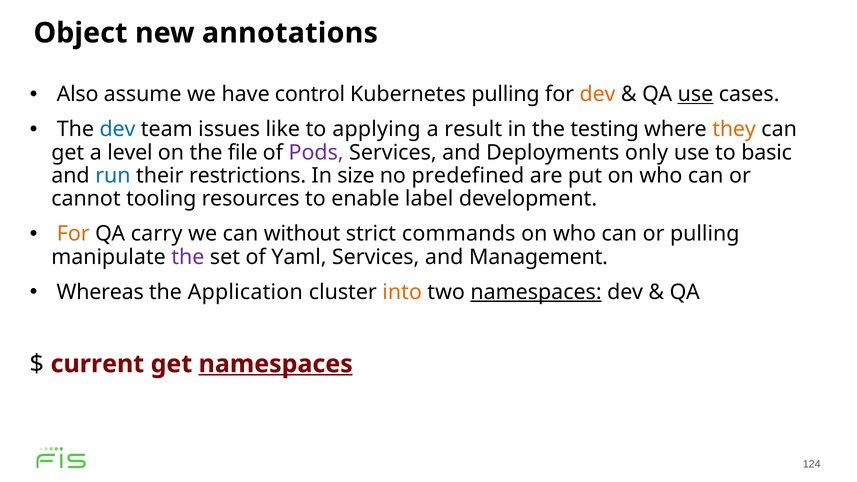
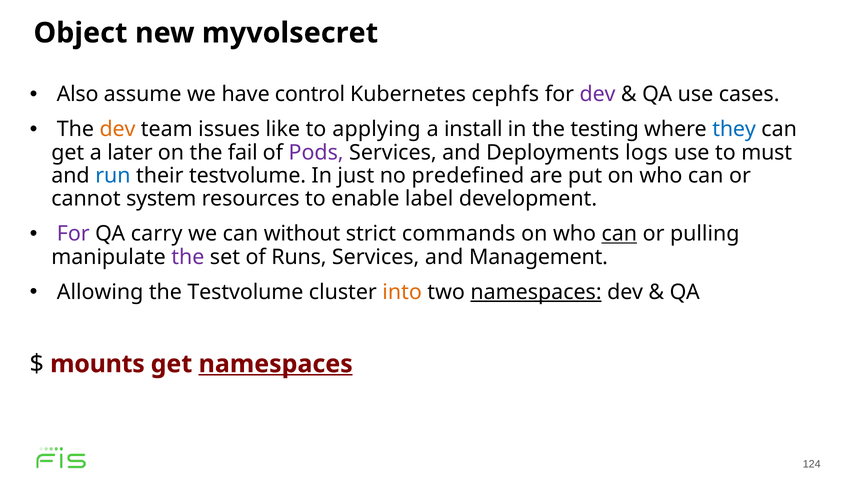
annotations: annotations -> myvolsecret (290, 33)
Kubernetes pulling: pulling -> cephfs (505, 94)
dev colour: orange -> purple (598, 94)
use underline: present -> none (696, 94)
dev colour: blue -> orange (117, 129)
result: result -> install (473, 129)
they colour: orange -> blue (734, 129)
level: level -> later (130, 153)
file: file -> fail (243, 153)
only: only -> logs (647, 153)
basic: basic -> must (767, 153)
their restrictions: restrictions -> testvolume (248, 176)
size: size -> just (356, 176)
tooling: tooling -> system (161, 199)
For colour: orange -> purple (73, 234)
can underline: none -> present (619, 234)
Yaml: Yaml -> Runs (299, 257)
Whereas: Whereas -> Allowing (100, 292)
the Application: Application -> Testvolume (245, 292)
current: current -> mounts (97, 364)
